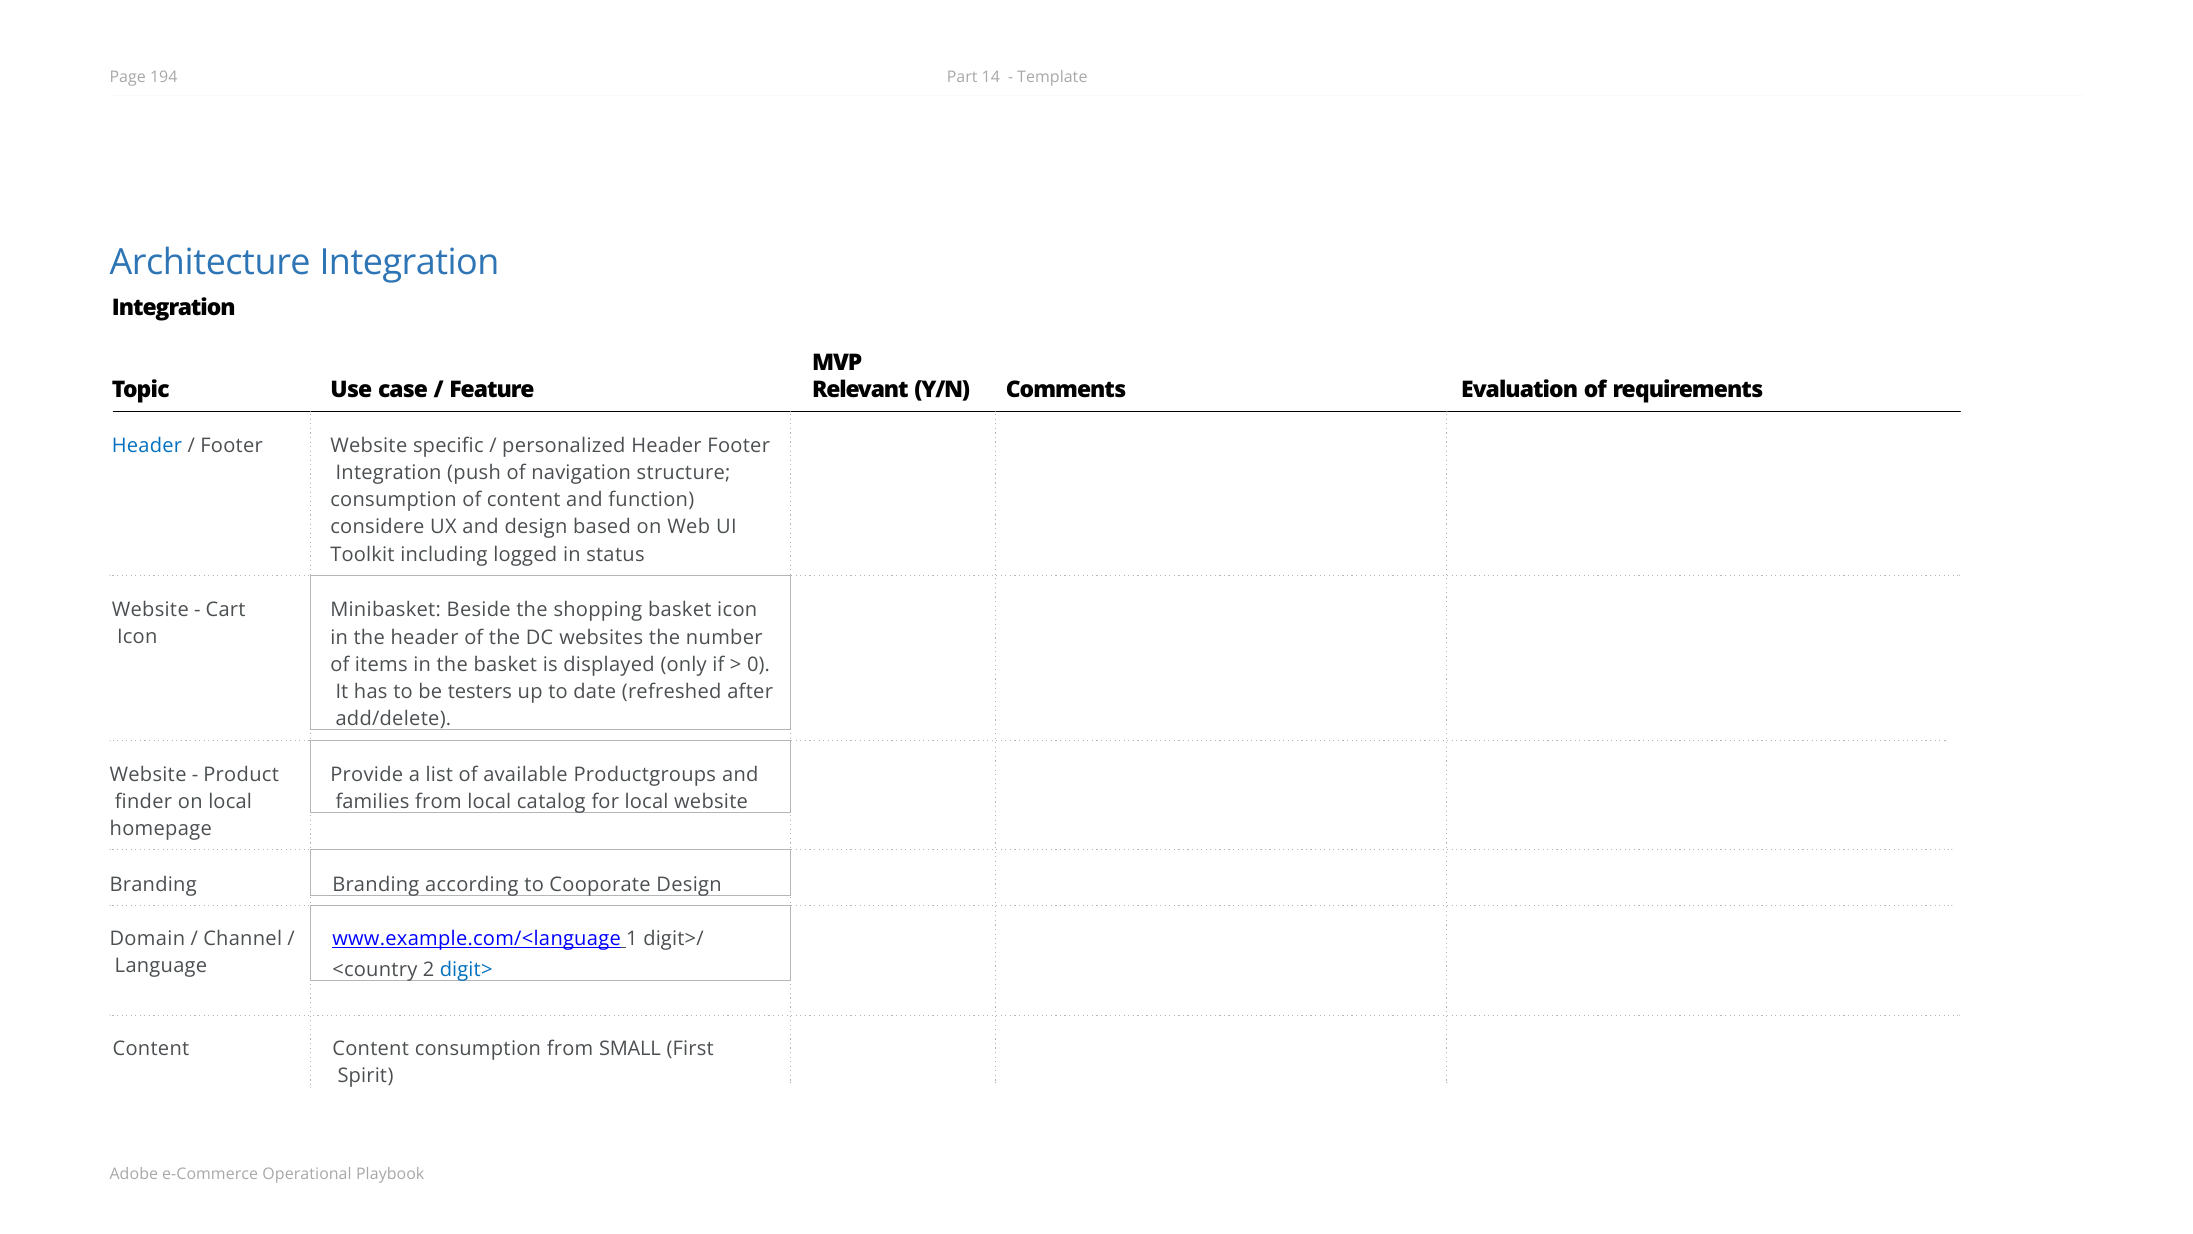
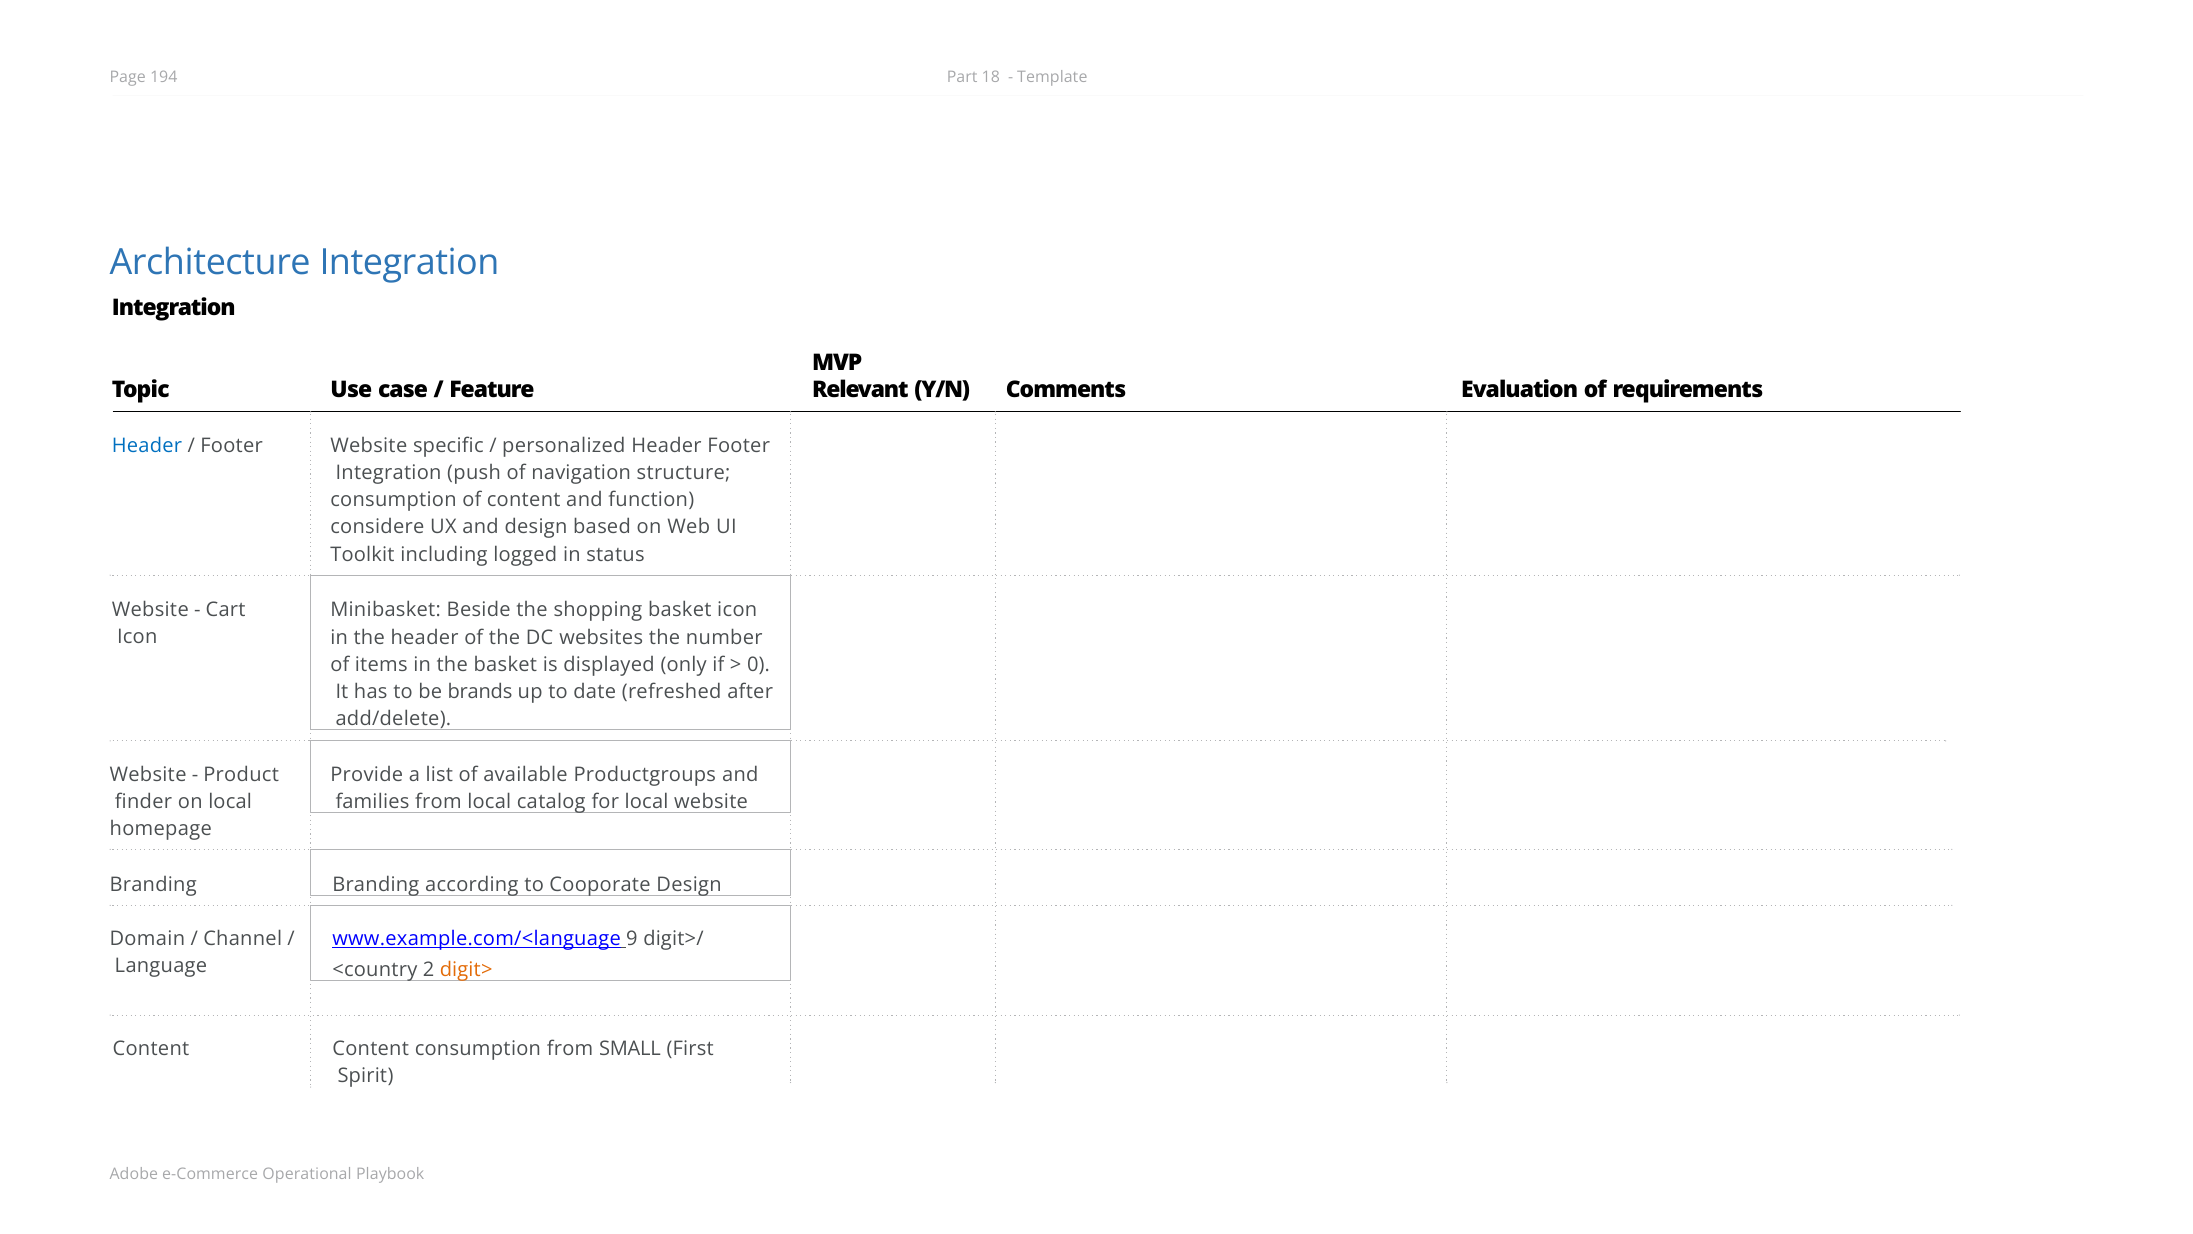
14: 14 -> 18 (991, 77)
testers: testers -> brands (480, 692)
1: 1 -> 9 (632, 939)
digit> colour: blue -> orange (466, 969)
